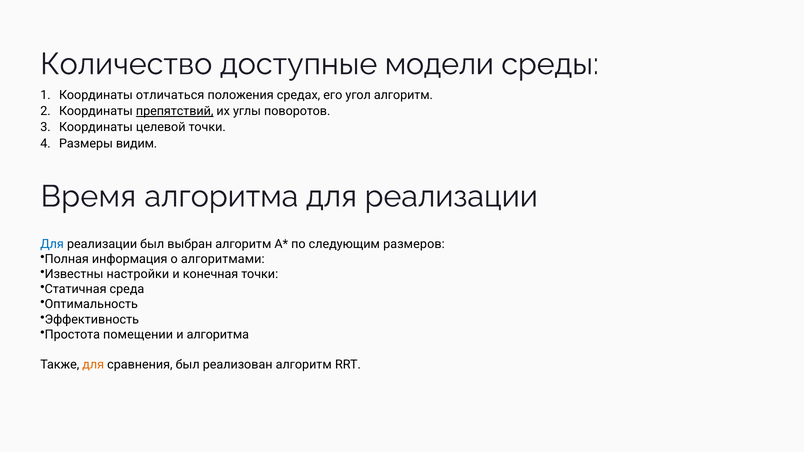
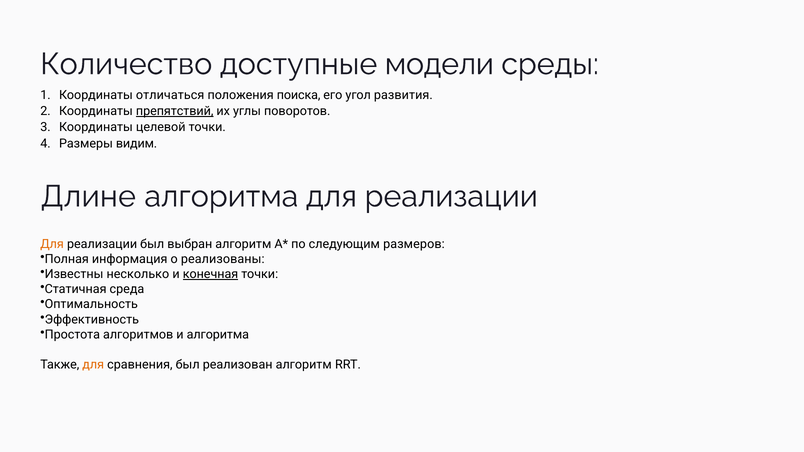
средах: средах -> поиска (299, 95)
угол алгоритм: алгоритм -> развития (403, 95)
Время: Время -> Длине (88, 197)
Для colour: blue -> orange (52, 244)
алгоритмами: алгоритмами -> реализованы (223, 259)
настройки: настройки -> несколько (138, 274)
конечная underline: none -> present (210, 274)
помещении: помещении -> алгоритмов (138, 335)
